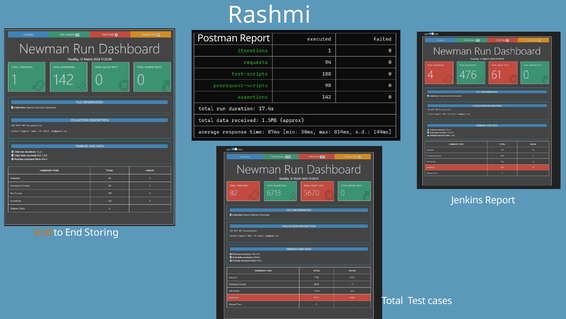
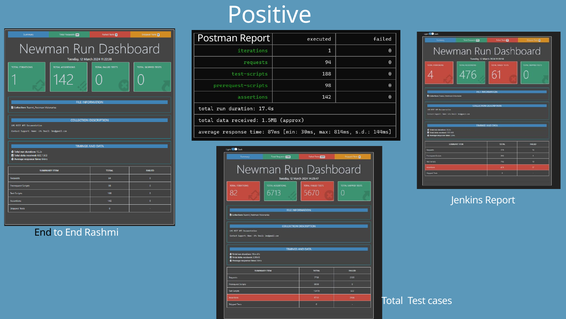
Rashmi: Rashmi -> Positive (270, 15)
End colour: orange -> black (43, 232)
Storing: Storing -> Rashmi (102, 232)
